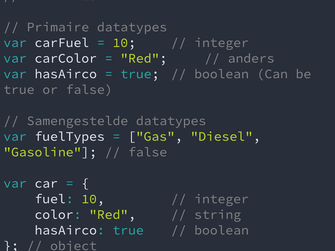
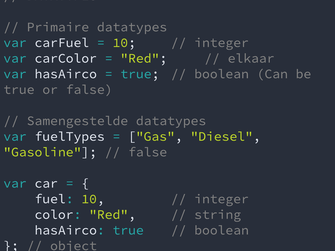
anders: anders -> elkaar (251, 58)
